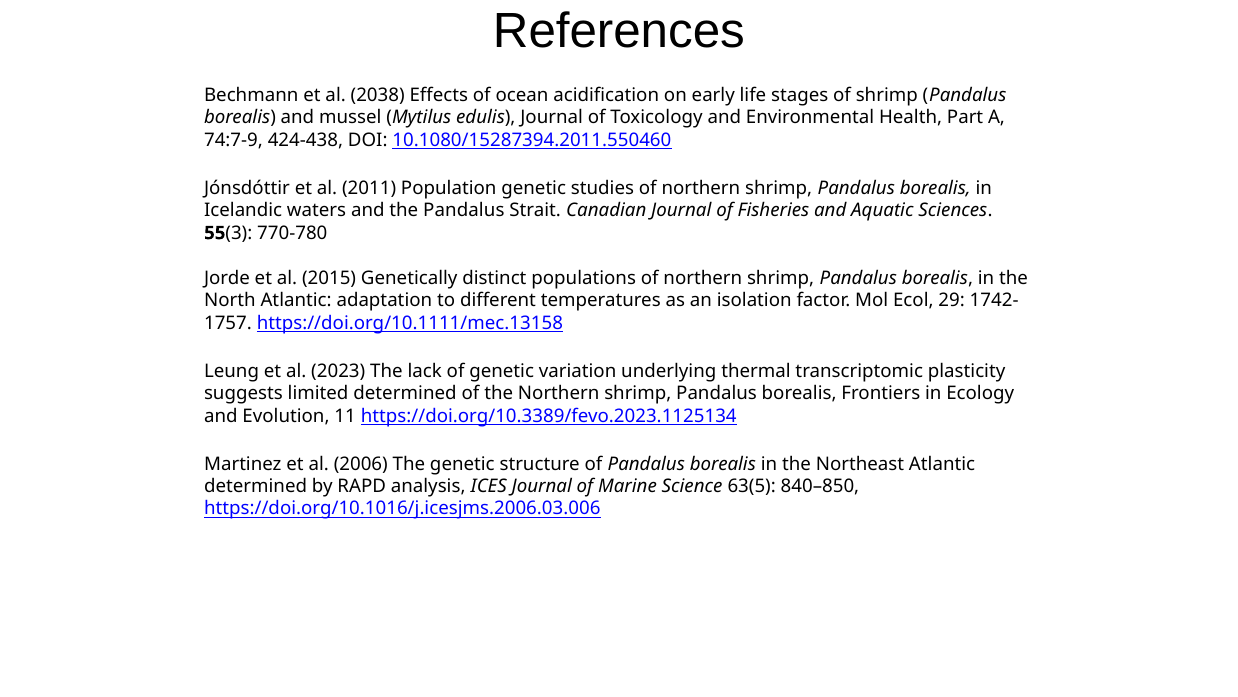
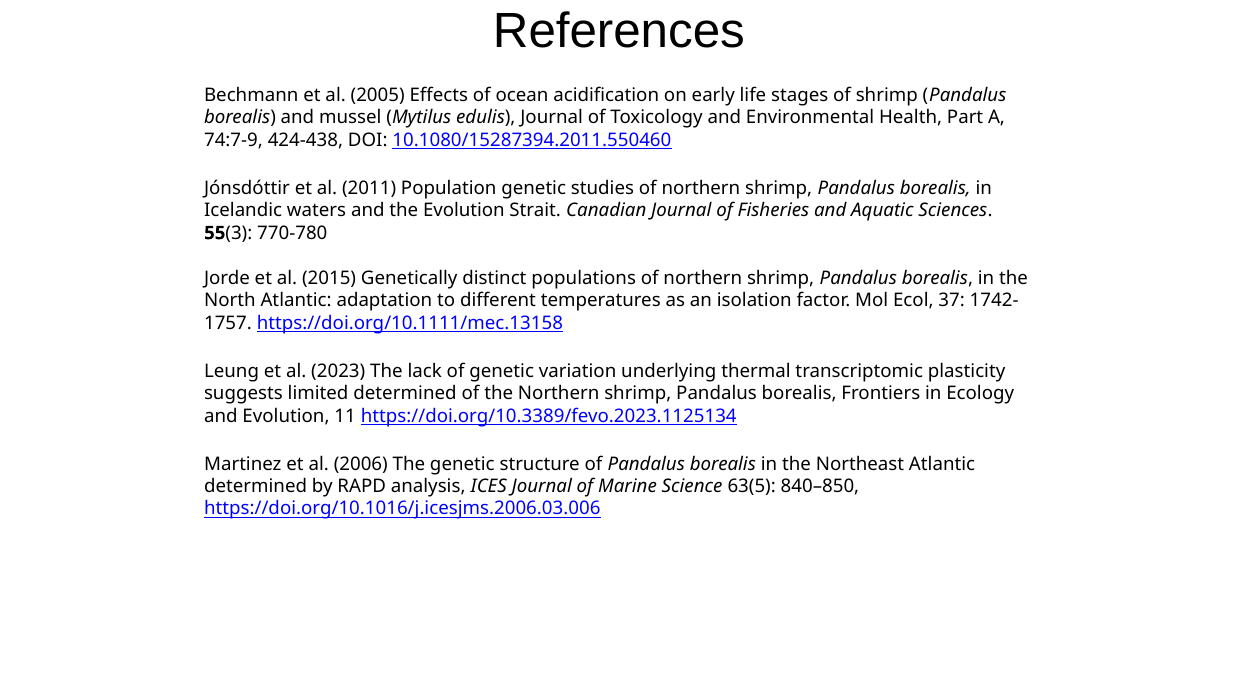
2038: 2038 -> 2005 (378, 95)
the Pandalus: Pandalus -> Evolution (464, 210)
29: 29 -> 37 (952, 300)
